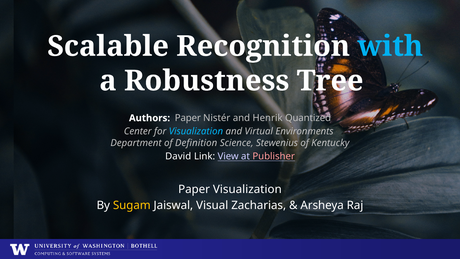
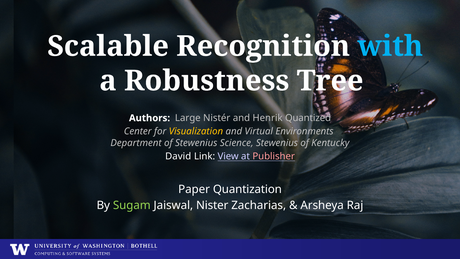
Authors Paper: Paper -> Large (188, 118)
Visualization colour: light blue -> yellow (196, 131)
of Definition: Definition -> Stewenius (196, 143)
Paper Visualization: Visualization -> Quantization (247, 189)
Sugam colour: yellow -> light green (132, 205)
Visual: Visual -> Nister (212, 205)
